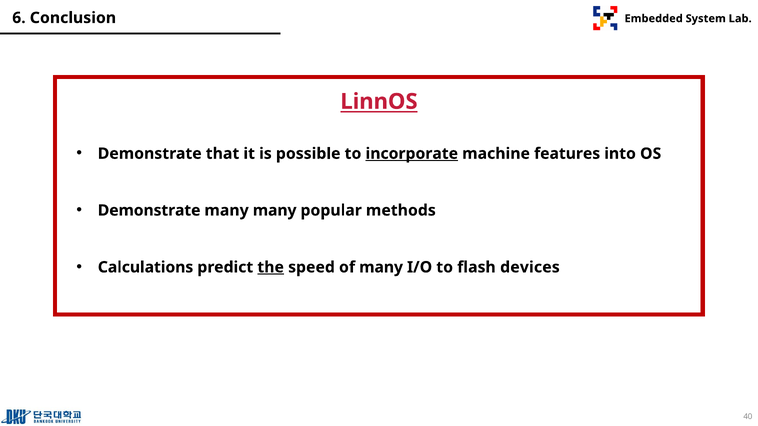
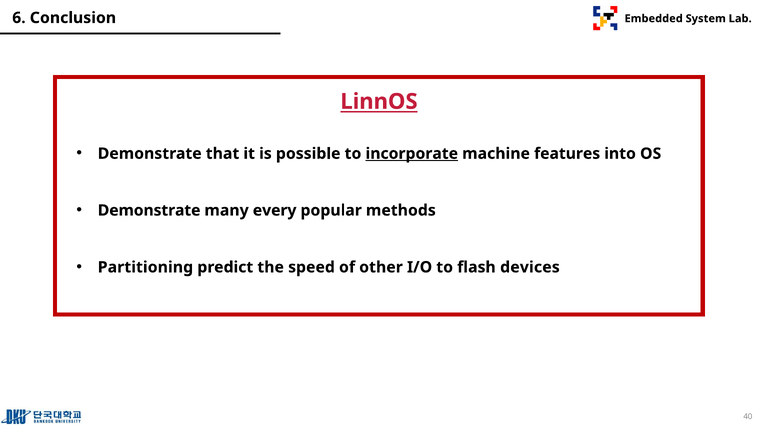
many many: many -> every (275, 211)
Calculations: Calculations -> Partitioning (145, 267)
the underline: present -> none (271, 267)
of many: many -> other (381, 267)
